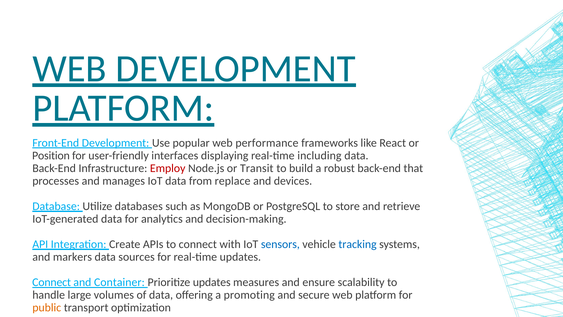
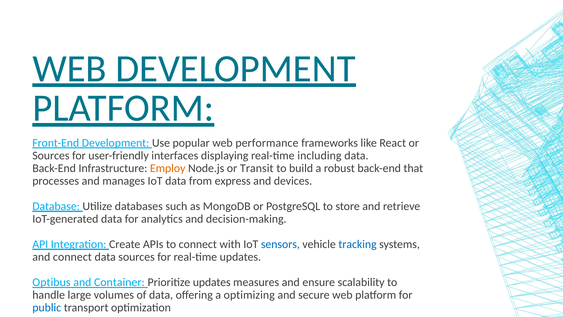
Position: Position -> Sources (51, 155)
Employ colour: red -> orange (168, 168)
replace: replace -> express (233, 181)
and markers: markers -> connect (72, 257)
Connect: Connect -> Optibus (51, 282)
promoting: promoting -> optimizing (249, 295)
public colour: orange -> blue (47, 307)
